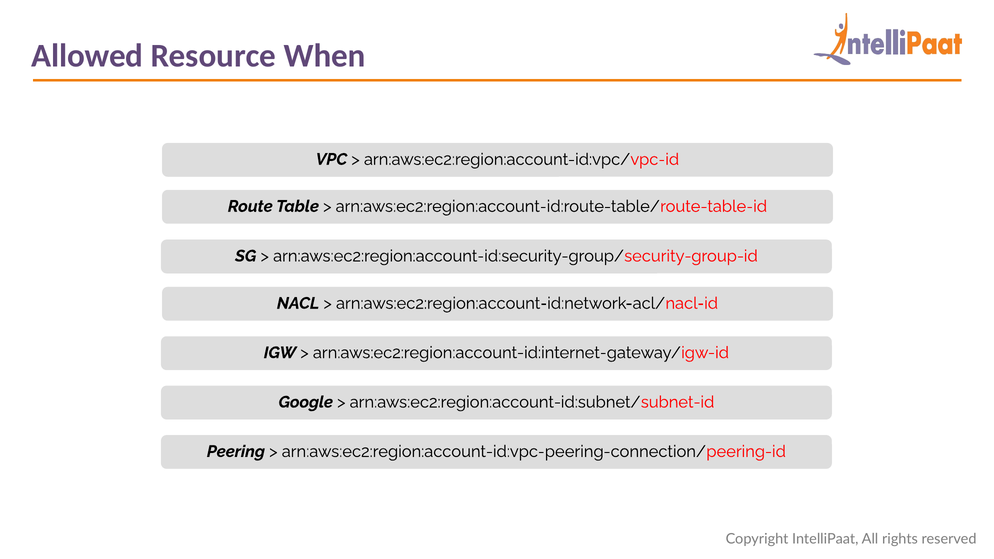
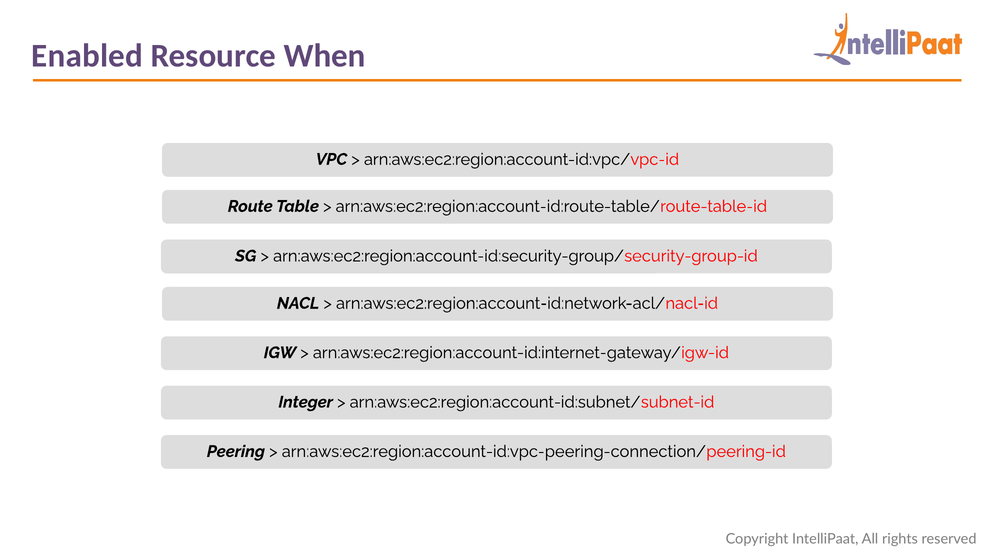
Allowed: Allowed -> Enabled (87, 56)
Google: Google -> Integer (306, 402)
